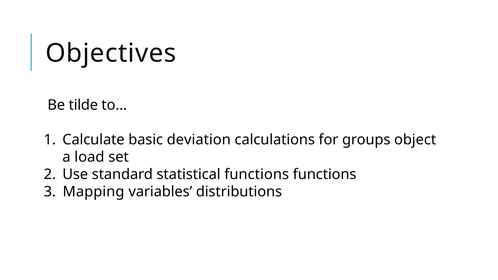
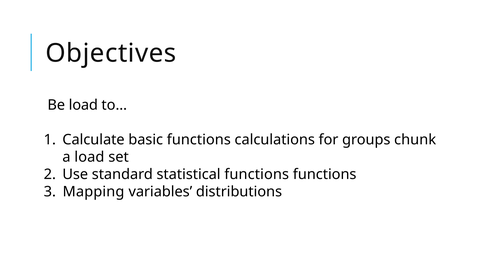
Be tilde: tilde -> load (83, 105)
basic deviation: deviation -> functions (199, 140)
object: object -> chunk (415, 140)
